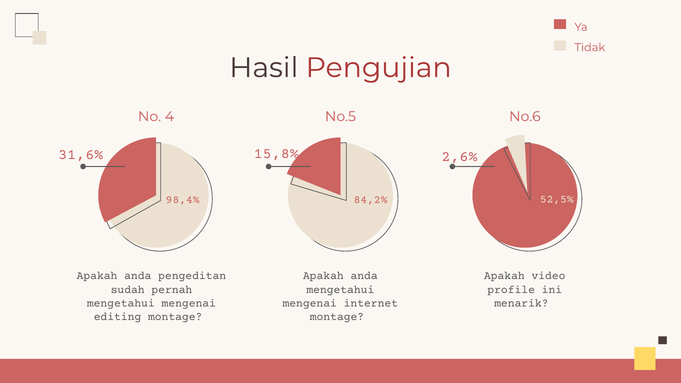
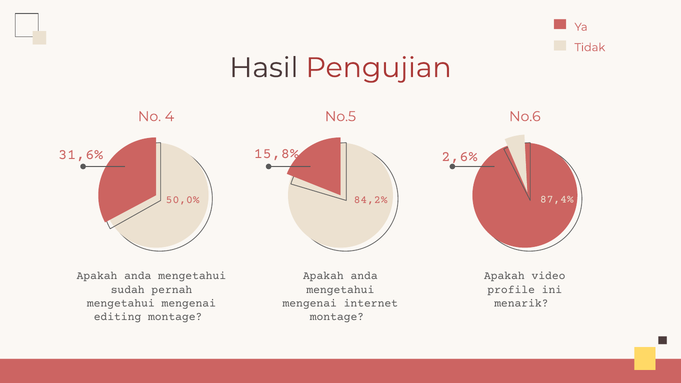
98,4%: 98,4% -> 50,0% (183, 199)
52,5%: 52,5% -> 87,4% (557, 199)
pengeditan: pengeditan -> mengetahui (192, 276)
